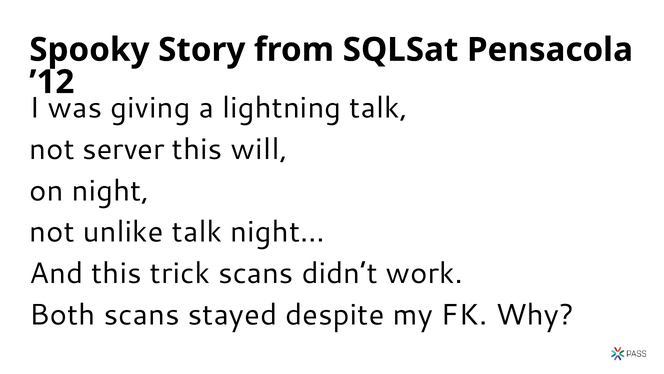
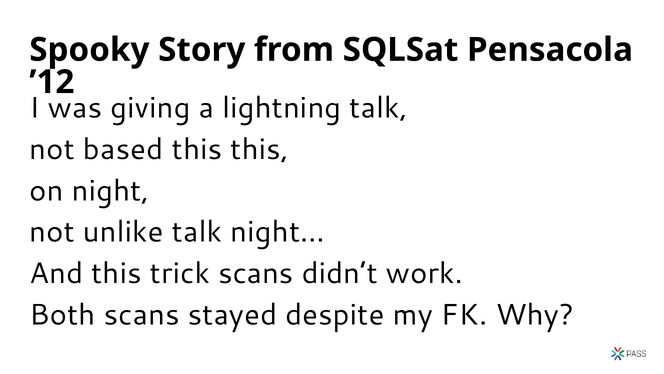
server: server -> based (123, 149)
this will: will -> this (260, 149)
